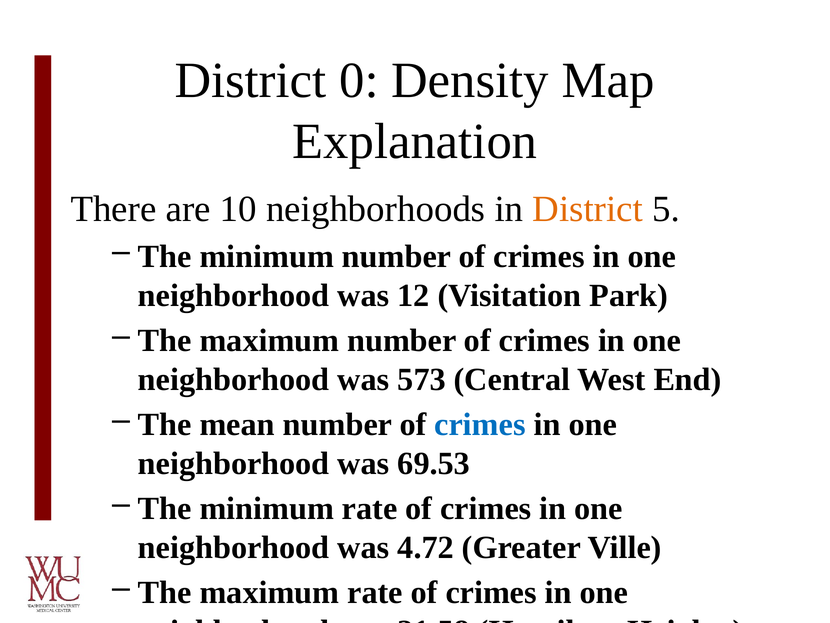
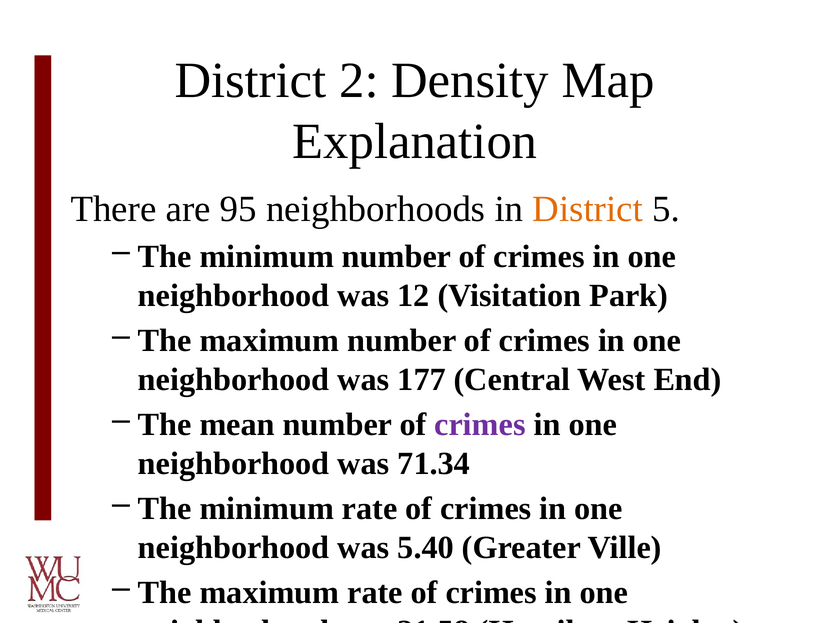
0: 0 -> 2 (359, 80)
10: 10 -> 95 (238, 209)
573: 573 -> 177 (422, 379)
crimes colour: blue -> purple (480, 424)
69.53: 69.53 -> 71.34 (434, 463)
4.72: 4.72 -> 5.40 (426, 547)
